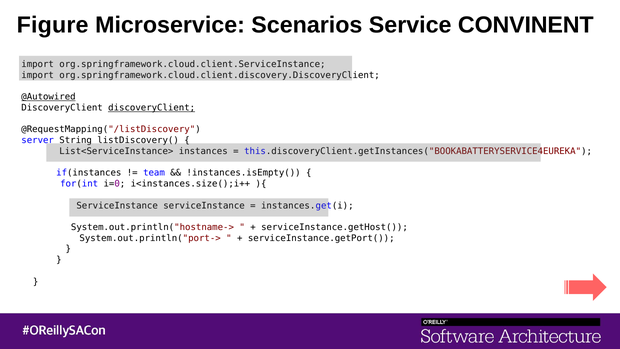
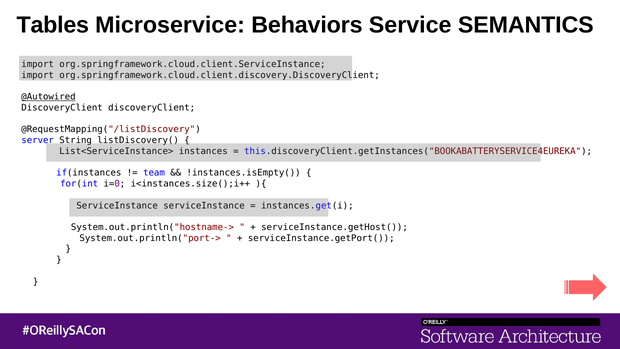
Figure: Figure -> Tables (53, 25)
Scenarios: Scenarios -> Behaviors (307, 25)
CONVINENT: CONVINENT -> SEMANTICS (526, 25)
discoveryClient underline: present -> none (152, 108)
